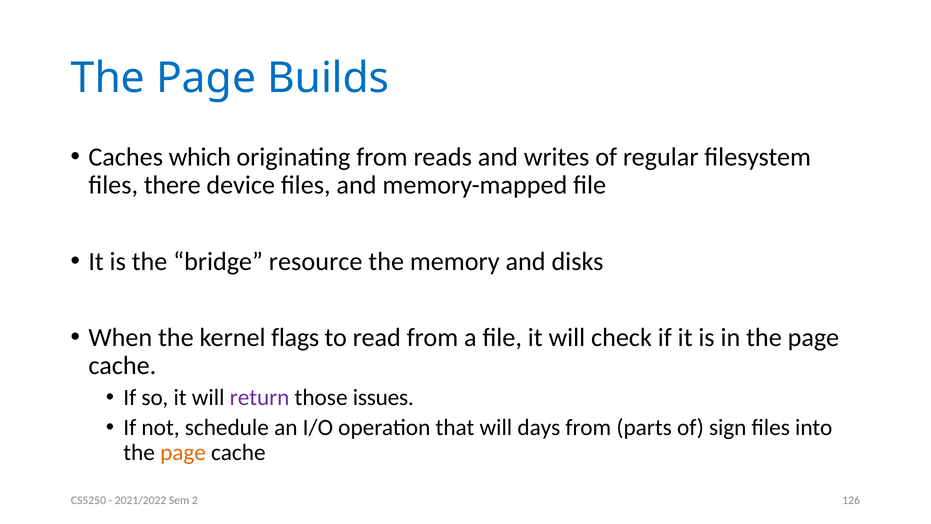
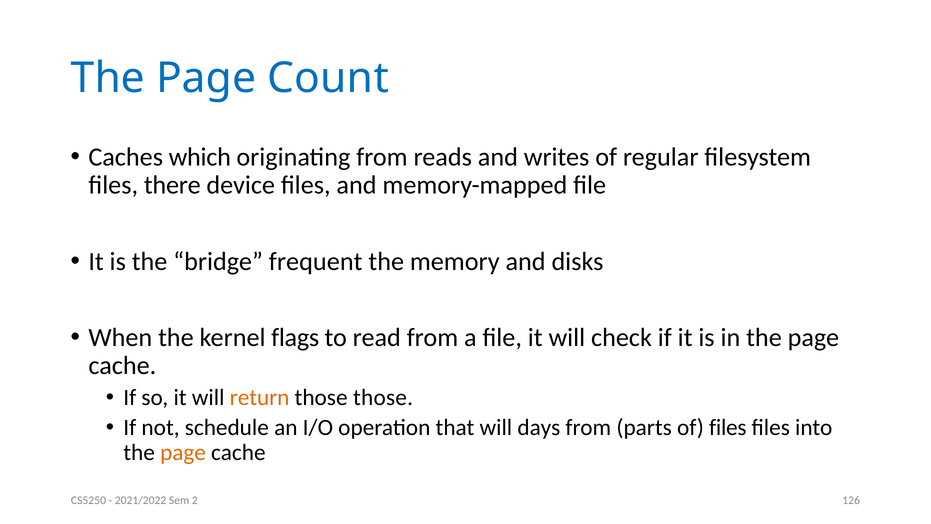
Builds: Builds -> Count (328, 78)
resource: resource -> frequent (316, 261)
return colour: purple -> orange (260, 397)
those issues: issues -> those (383, 397)
of sign: sign -> files (728, 427)
